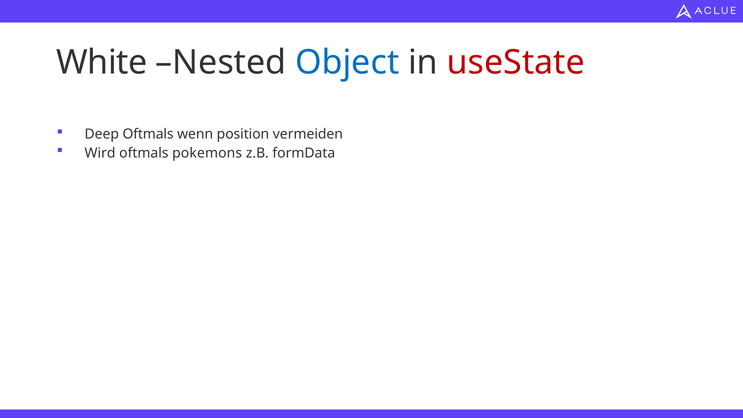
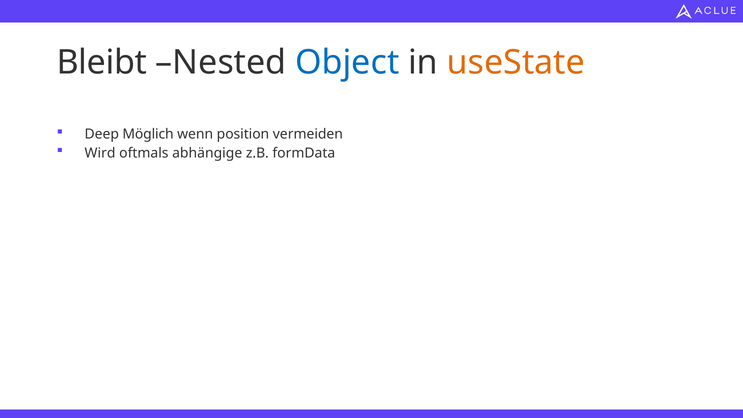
White: White -> Bleibt (102, 62)
useState colour: red -> orange (516, 62)
Deep Oftmals: Oftmals -> Möglich (148, 134)
pokemons: pokemons -> abhängige (207, 153)
